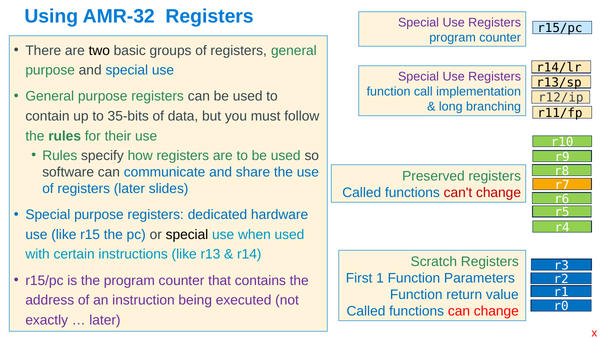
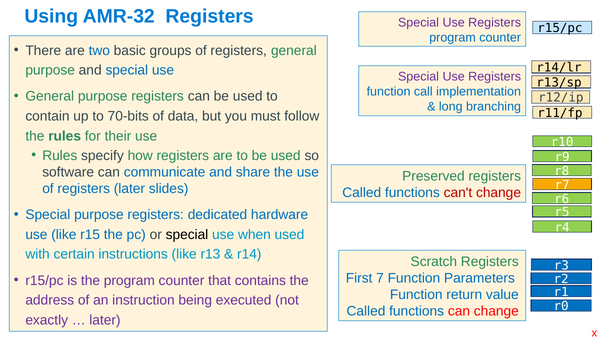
two colour: black -> blue (99, 50)
35-bits: 35-bits -> 70-bits (128, 116)
1: 1 -> 7 (380, 278)
